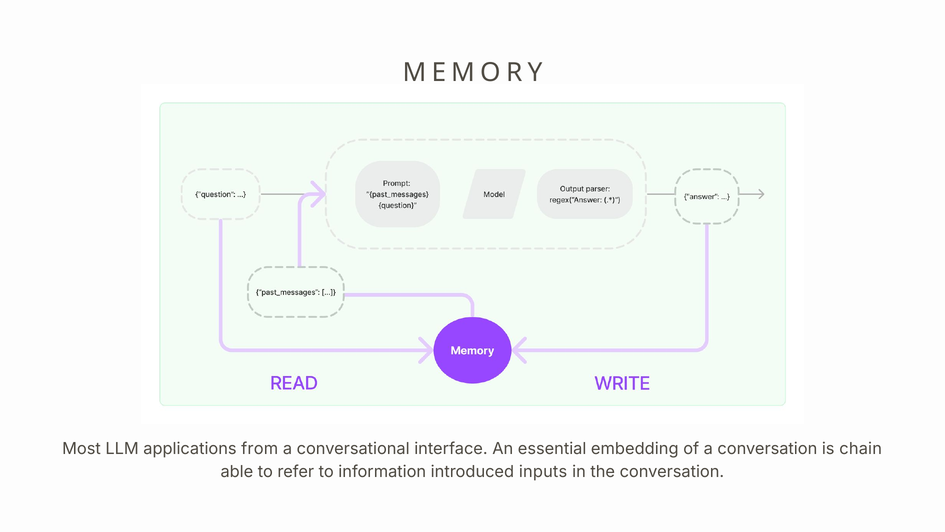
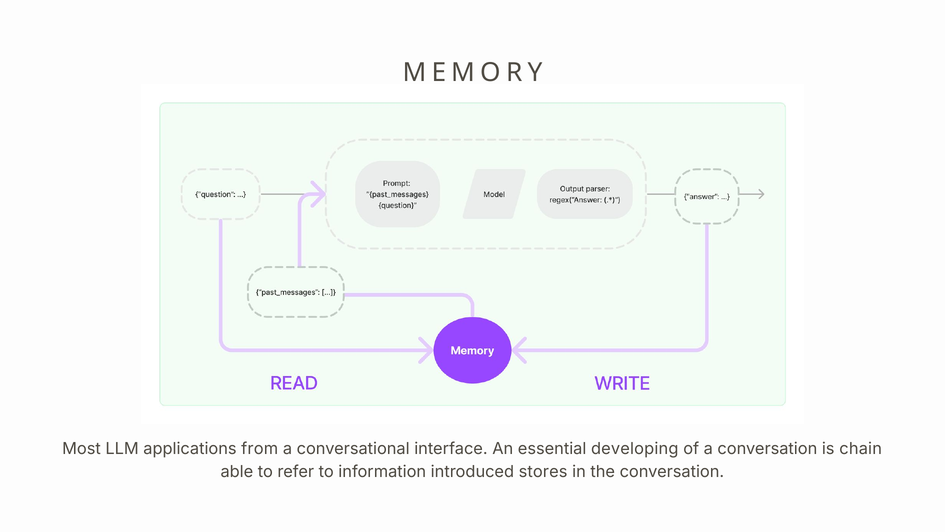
embedding: embedding -> developing (635, 449)
inputs: inputs -> stores (543, 472)
